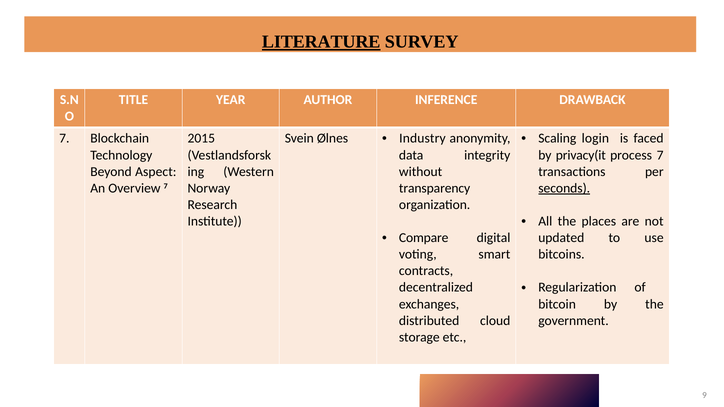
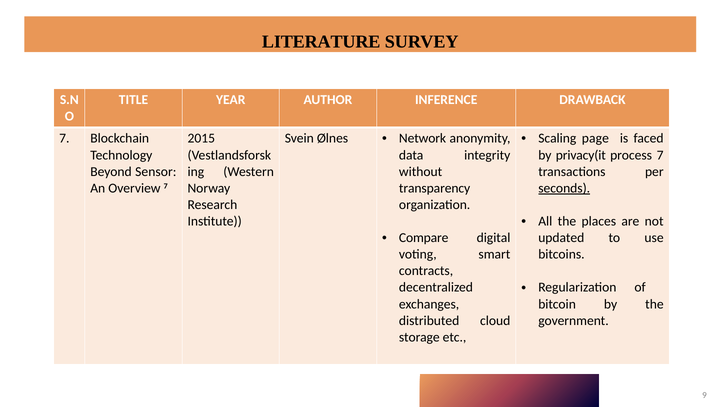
LITERATURE underline: present -> none (321, 42)
login: login -> page (595, 139)
Industry: Industry -> Network (423, 139)
Aspect: Aspect -> Sensor (156, 172)
